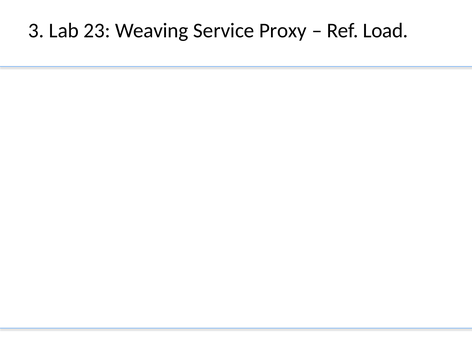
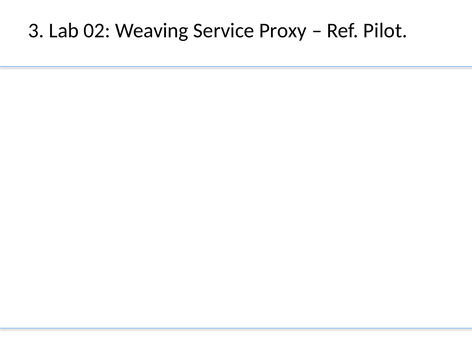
23: 23 -> 02 (97, 31)
Load: Load -> Pilot (385, 31)
